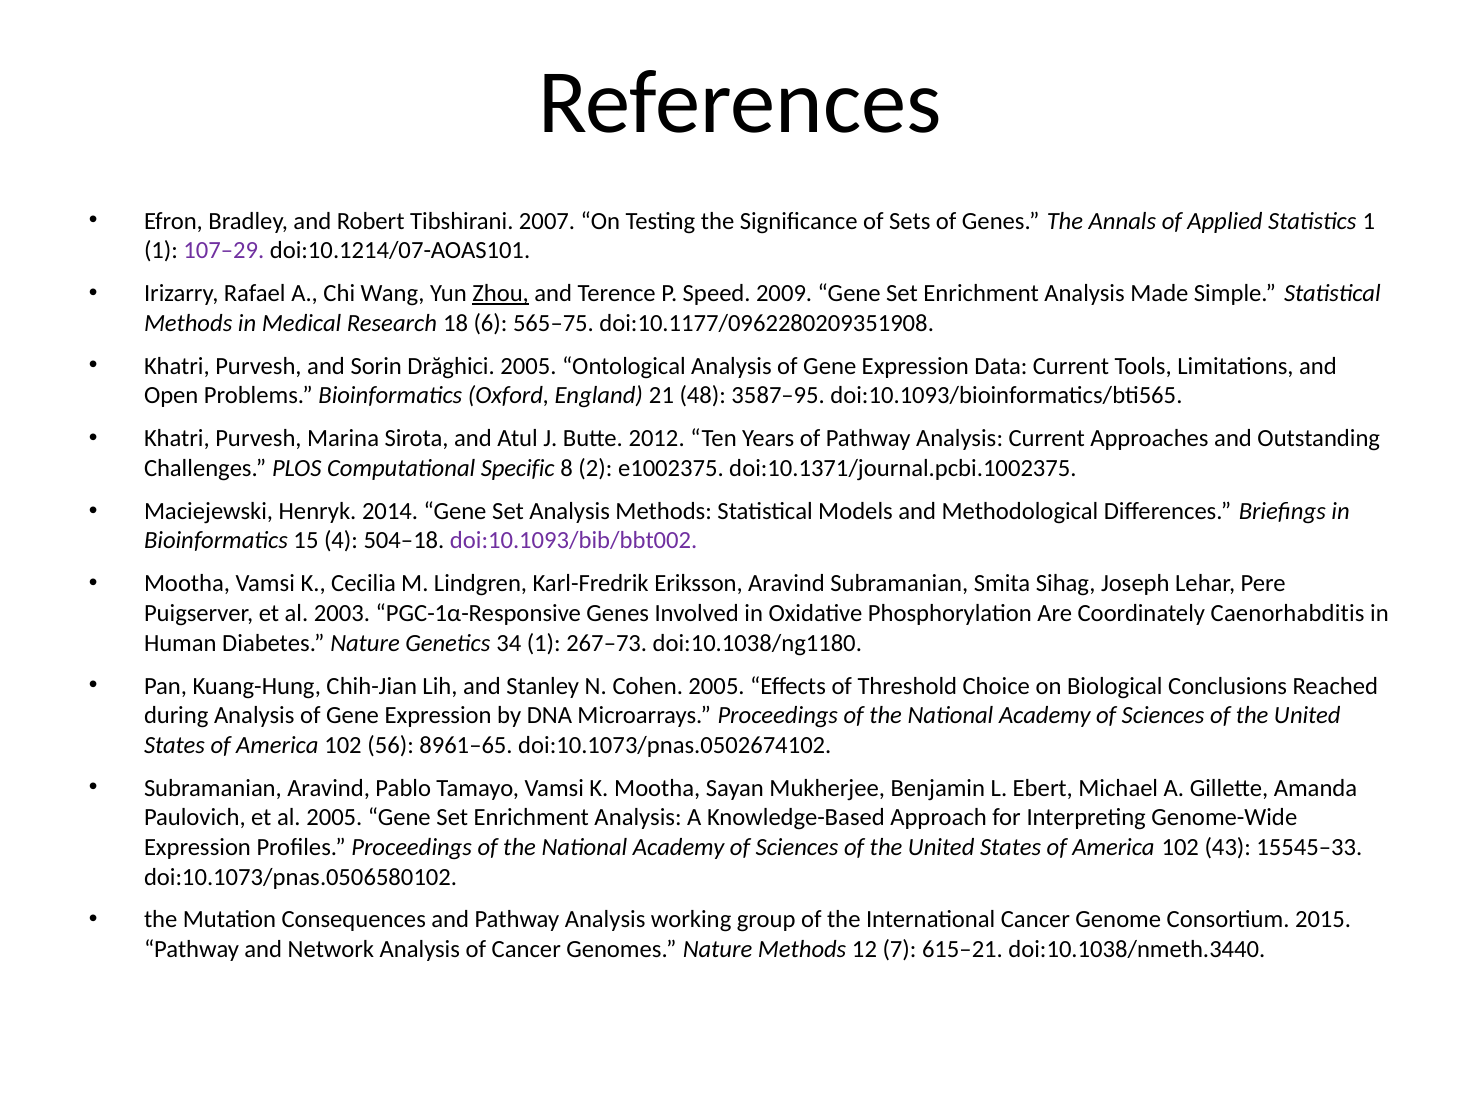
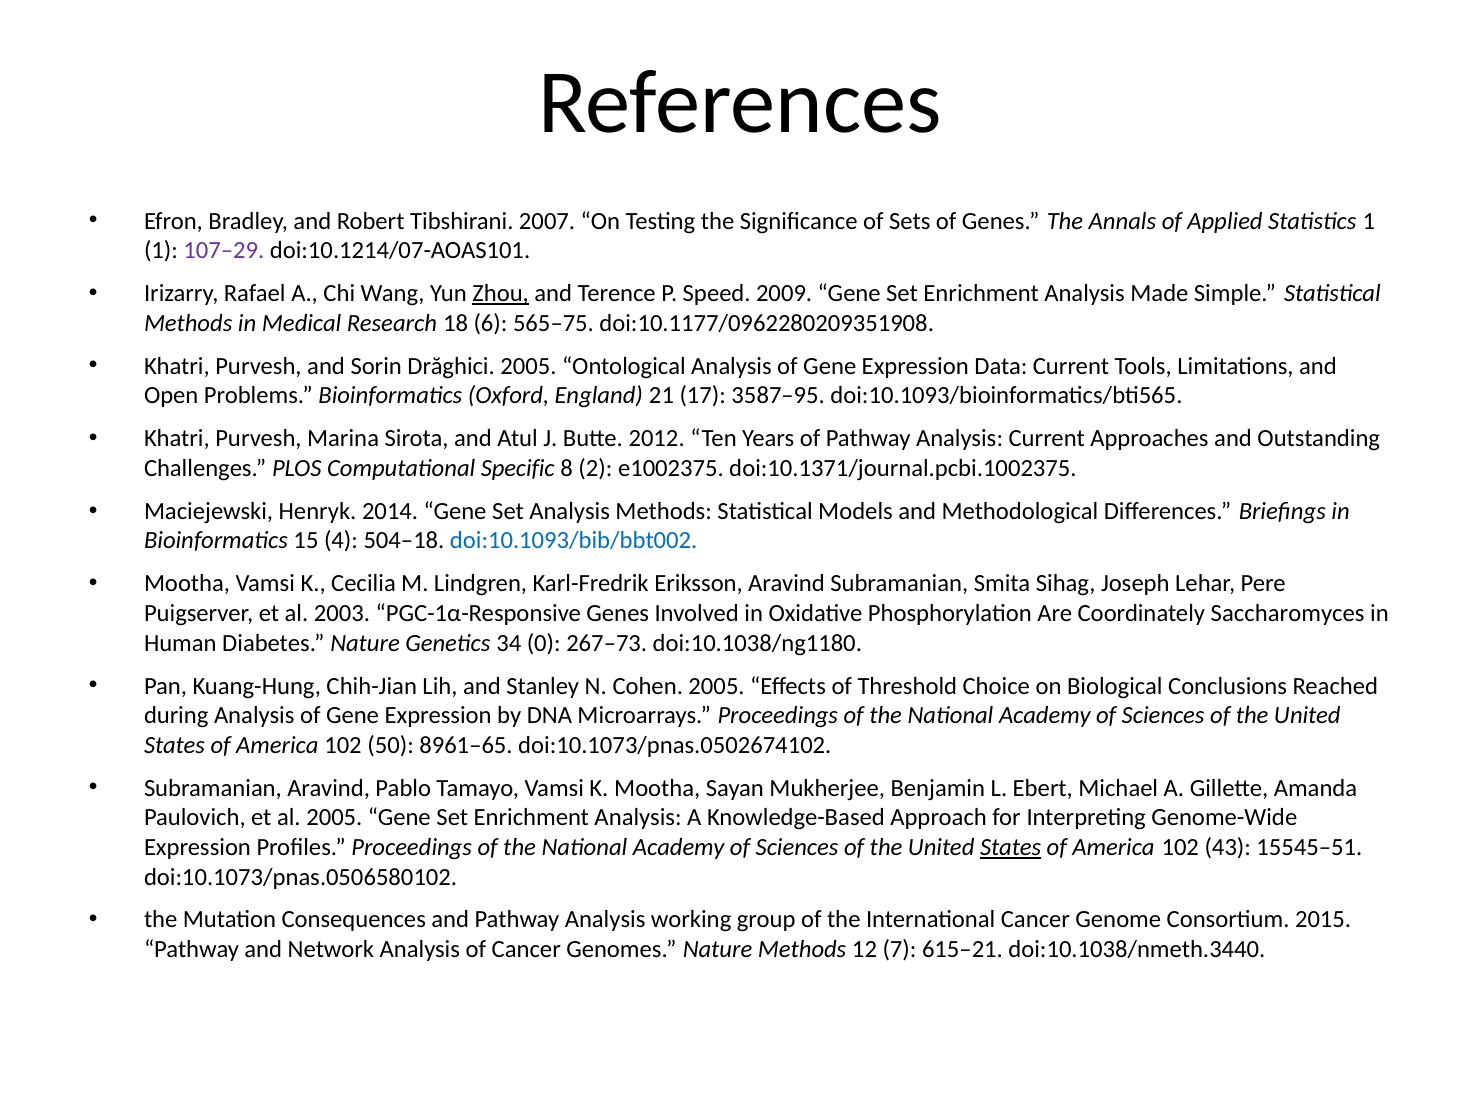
48: 48 -> 17 (703, 396)
doi:10.1093/bib/bbt002 colour: purple -> blue (574, 541)
Caenorhabditis: Caenorhabditis -> Saccharomyces (1288, 613)
34 1: 1 -> 0 (544, 643)
56: 56 -> 50 (391, 745)
States underline: none -> present (1011, 847)
15545–33: 15545–33 -> 15545–51 (1309, 847)
